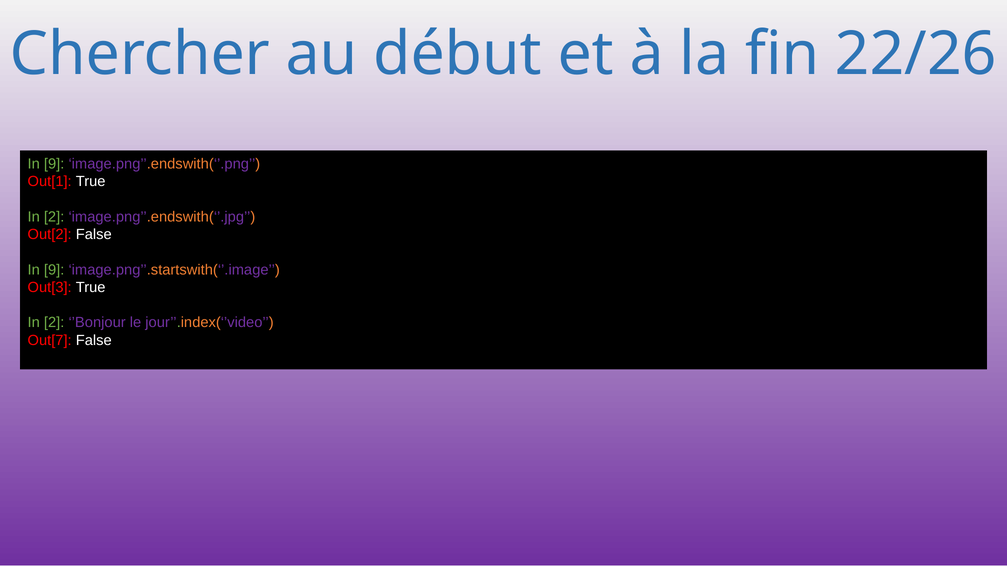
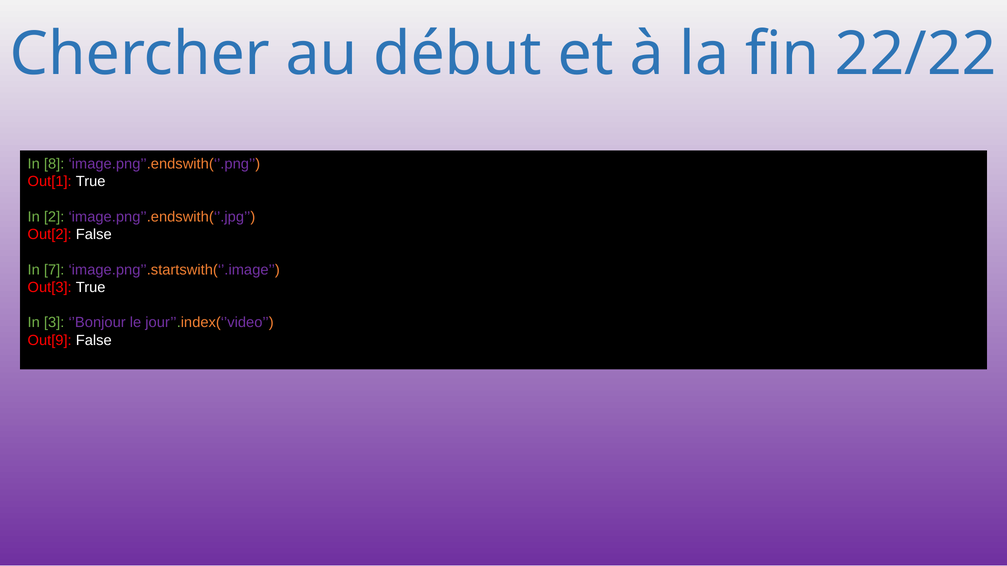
22/26: 22/26 -> 22/22 (916, 54)
9: 9 -> 8 (54, 164)
9: 9 -> 7 (54, 270)
2: 2 -> 3 (54, 323)
Out[7: Out[7 -> Out[9 (50, 340)
